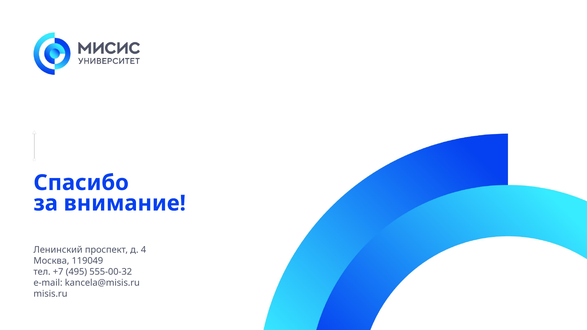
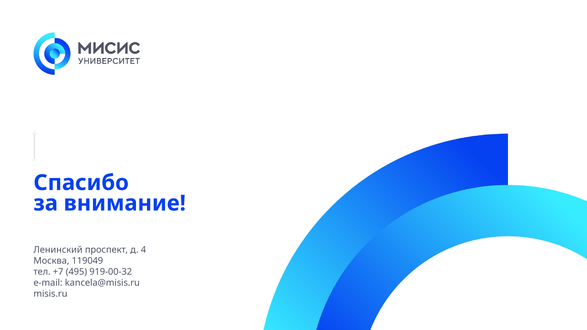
555-00-32: 555-00-32 -> 919-00-32 (111, 272)
